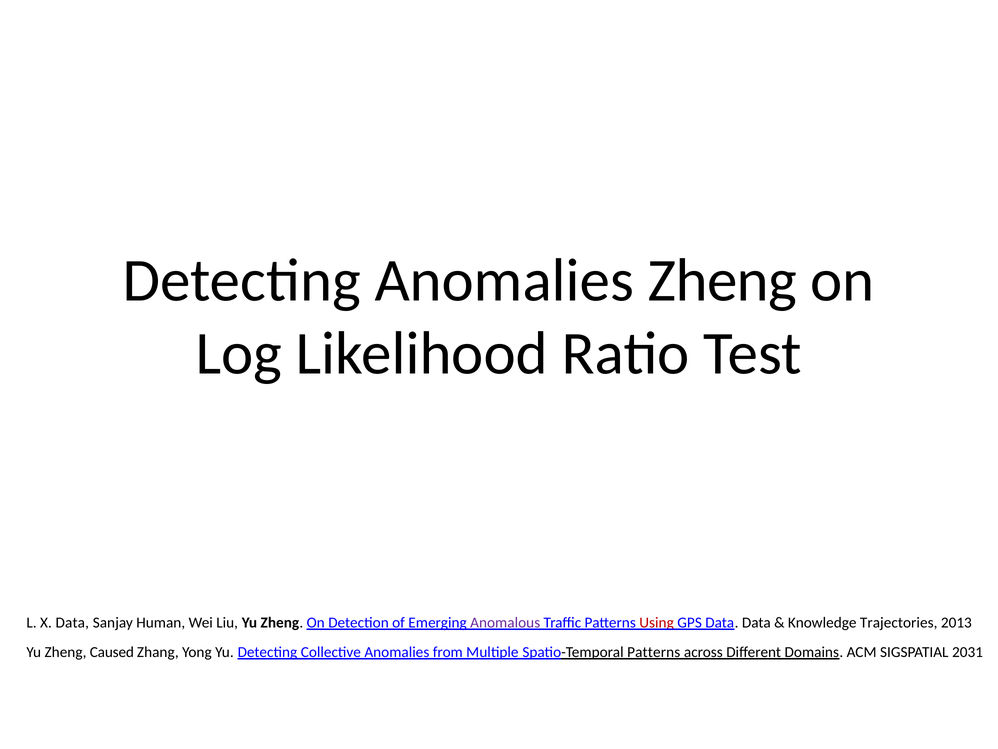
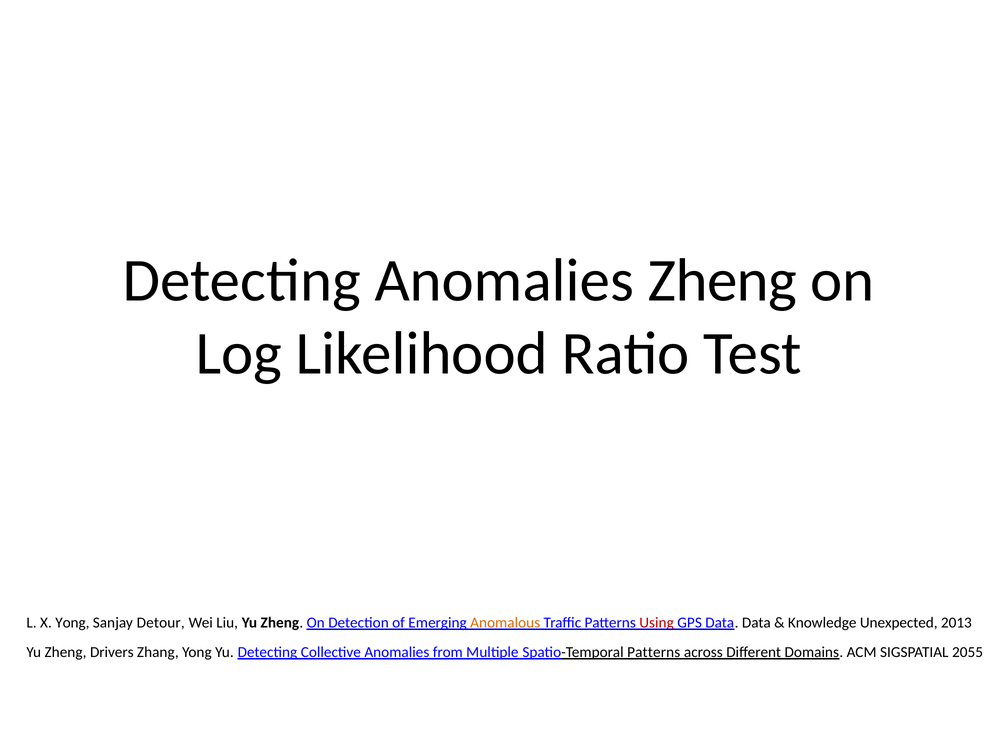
X Data: Data -> Yong (72, 622)
Human: Human -> Detour (161, 622)
Anomalous colour: purple -> orange (505, 622)
Trajectories: Trajectories -> Unexpected (899, 622)
Caused: Caused -> Drivers (112, 652)
2031: 2031 -> 2055 (968, 652)
